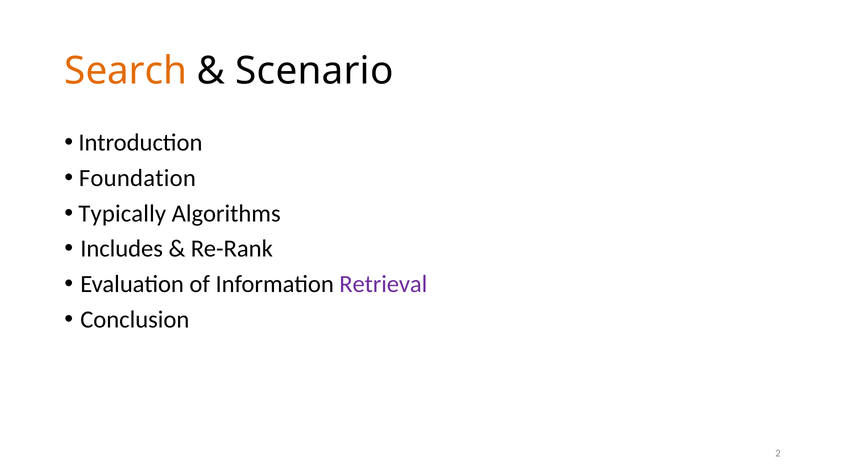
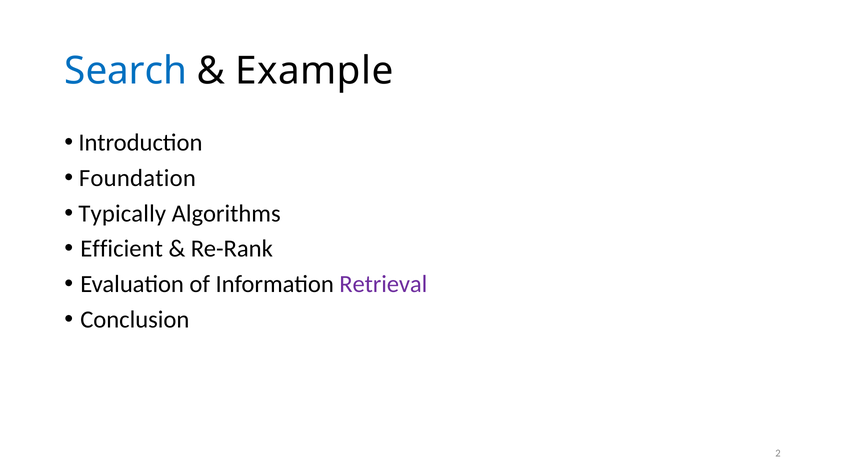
Search colour: orange -> blue (126, 71)
Scenario: Scenario -> Example (314, 71)
Includes: Includes -> Efficient (122, 249)
